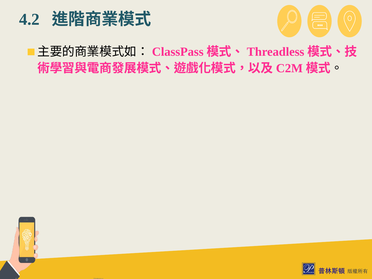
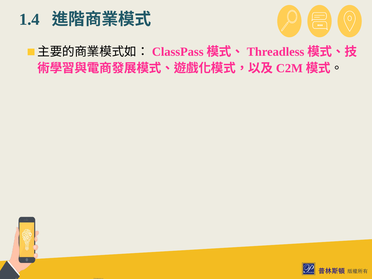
4.2: 4.2 -> 1.4 (29, 19)
